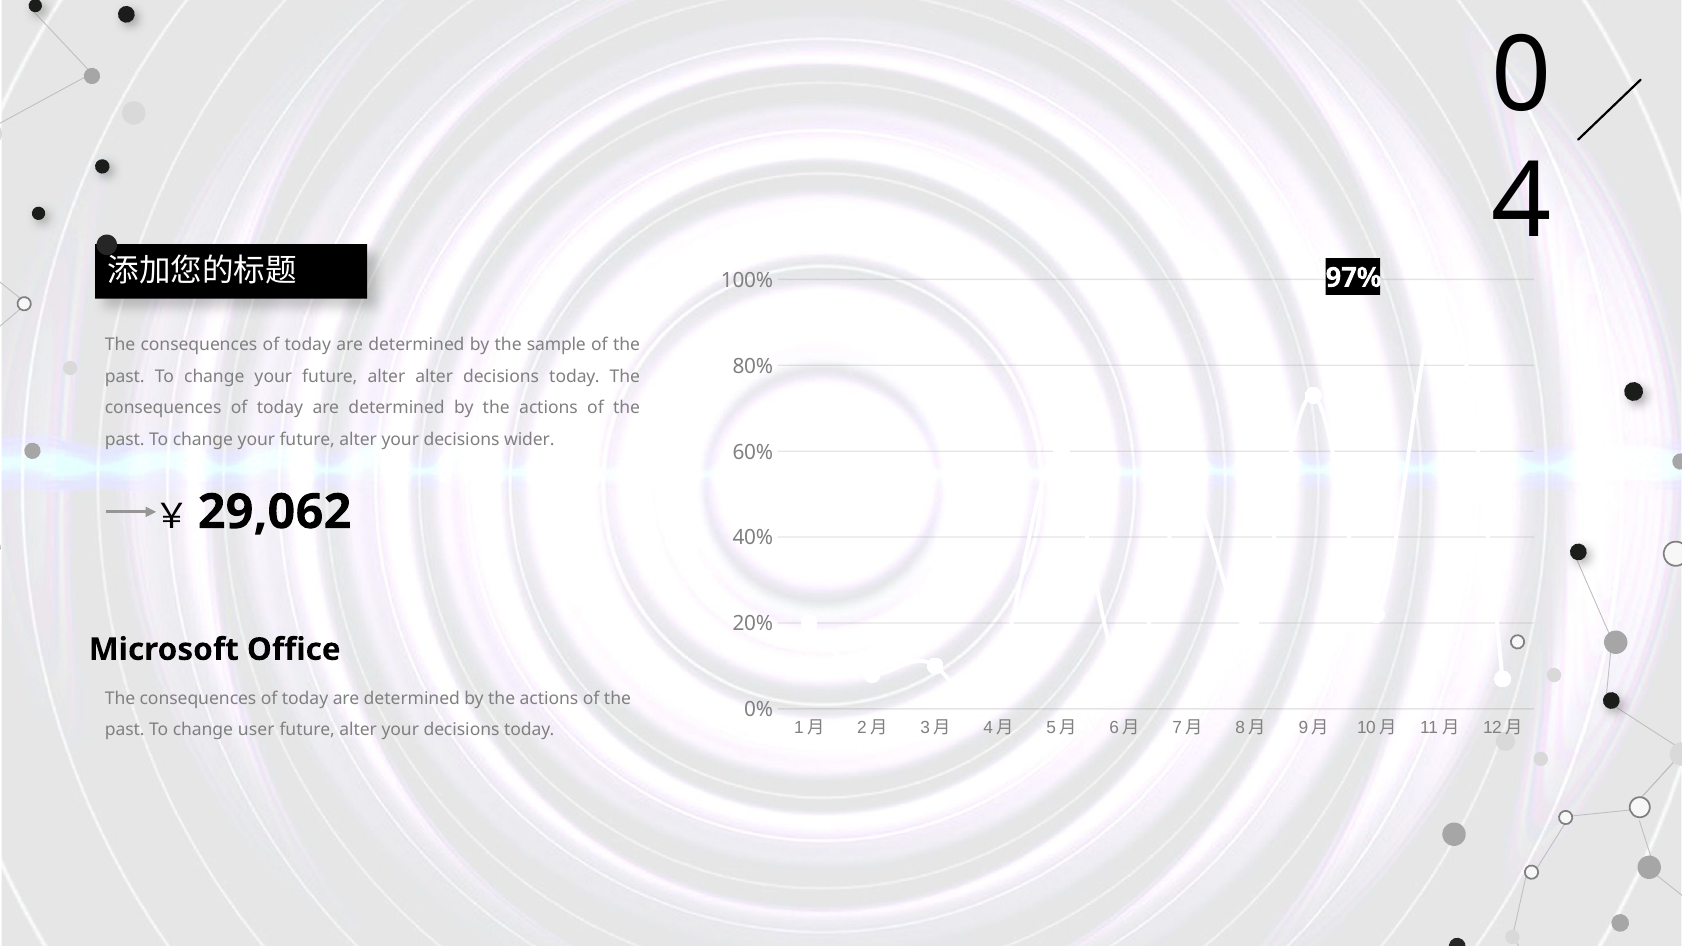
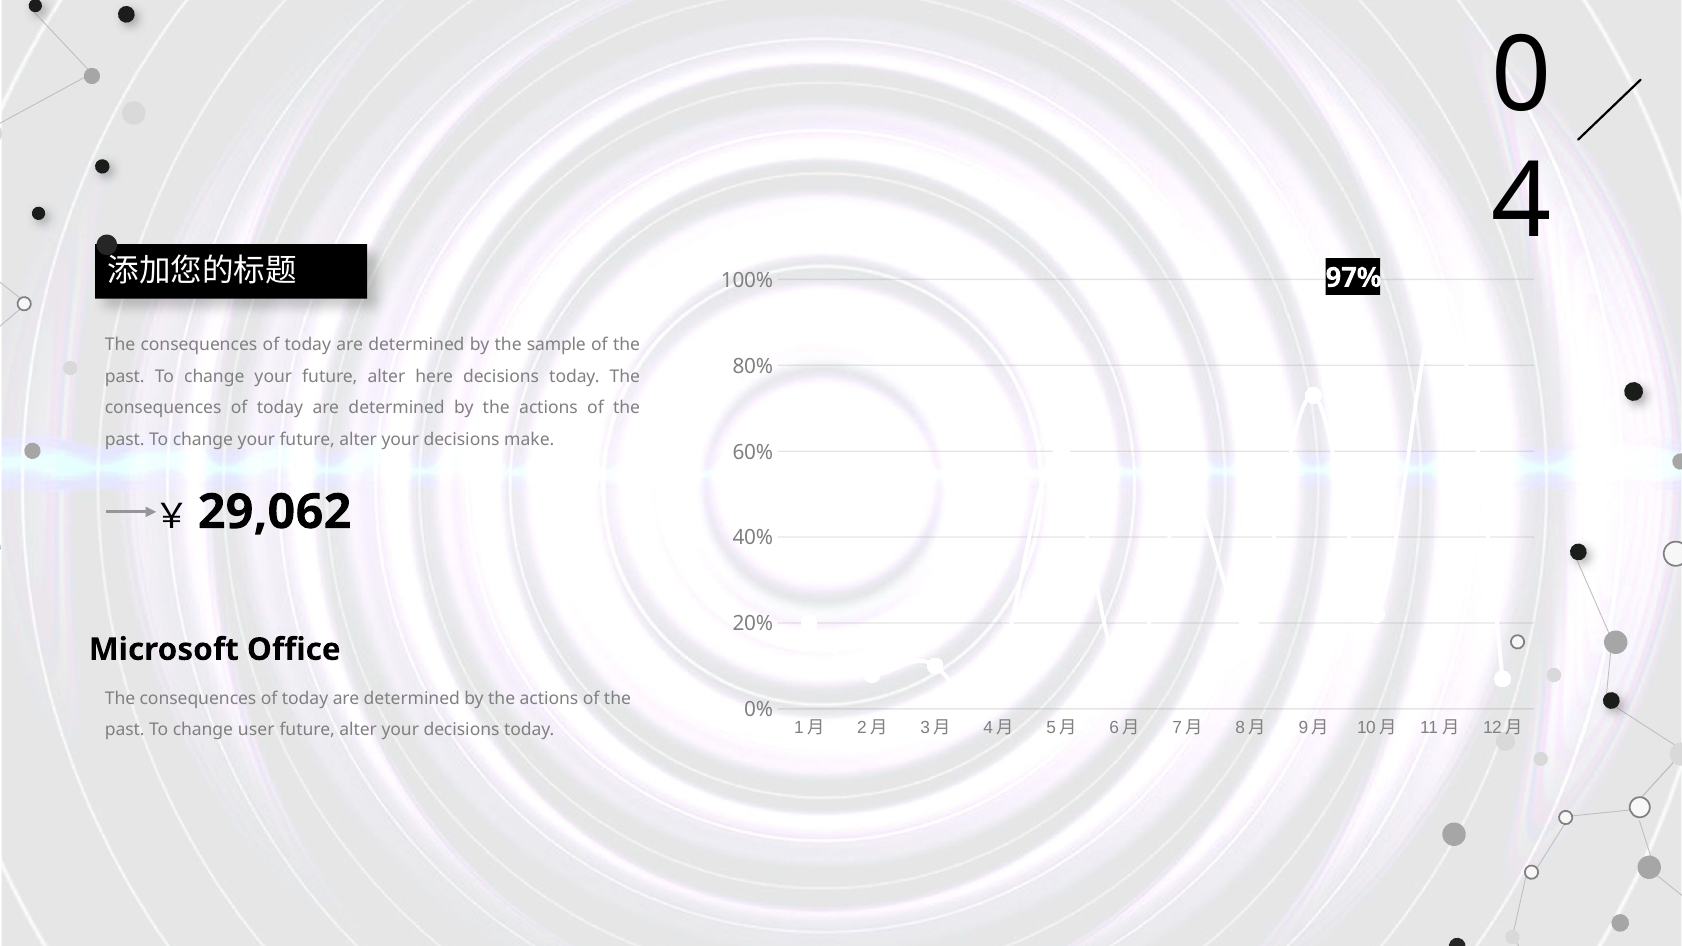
alter alter: alter -> here (434, 376)
wider: wider -> make (529, 440)
